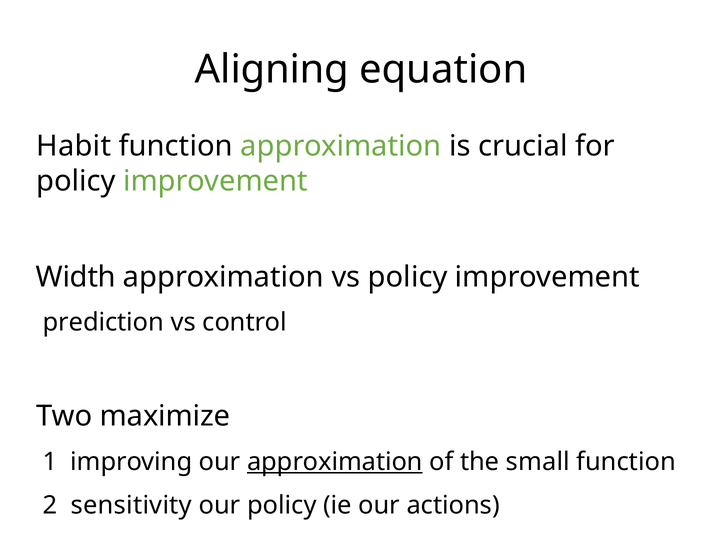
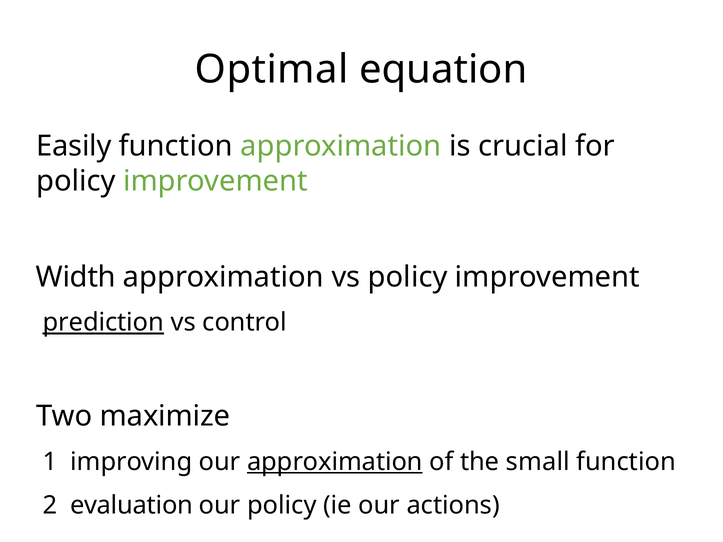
Aligning: Aligning -> Optimal (272, 70)
Habit: Habit -> Easily (74, 146)
prediction underline: none -> present (103, 323)
sensitivity: sensitivity -> evaluation (132, 505)
